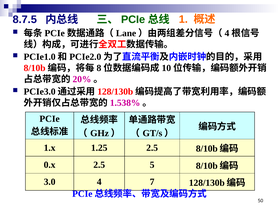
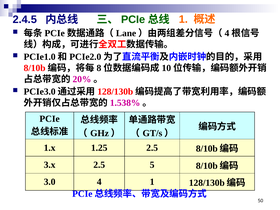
8.7.5: 8.7.5 -> 2.4.5 (25, 19)
0.x: 0.x -> 3.x (50, 165)
4 7: 7 -> 1 (152, 182)
